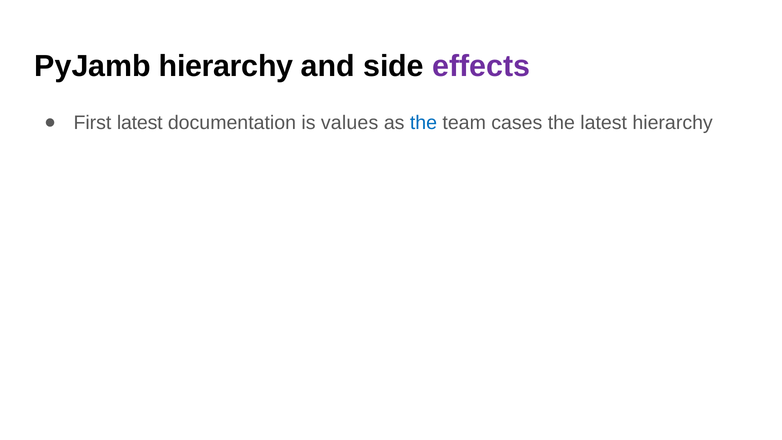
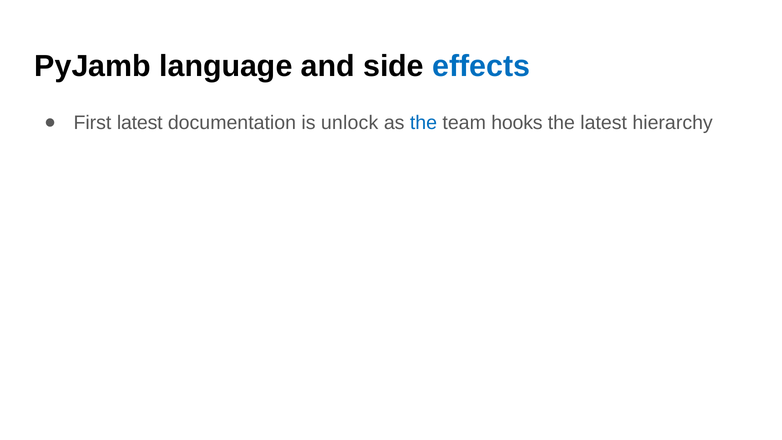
PyJamb hierarchy: hierarchy -> language (226, 66)
effects colour: purple -> blue (481, 66)
values: values -> unlock (350, 123)
cases: cases -> hooks (517, 123)
